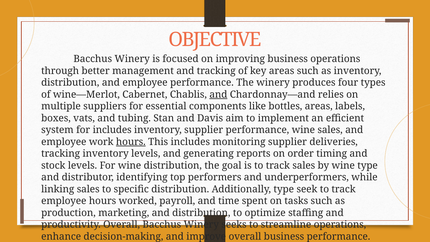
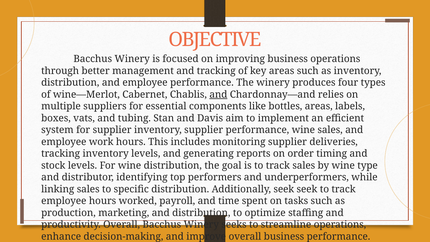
for includes: includes -> supplier (112, 130)
hours underline: present -> none (131, 142)
Additionally type: type -> seek (284, 189)
